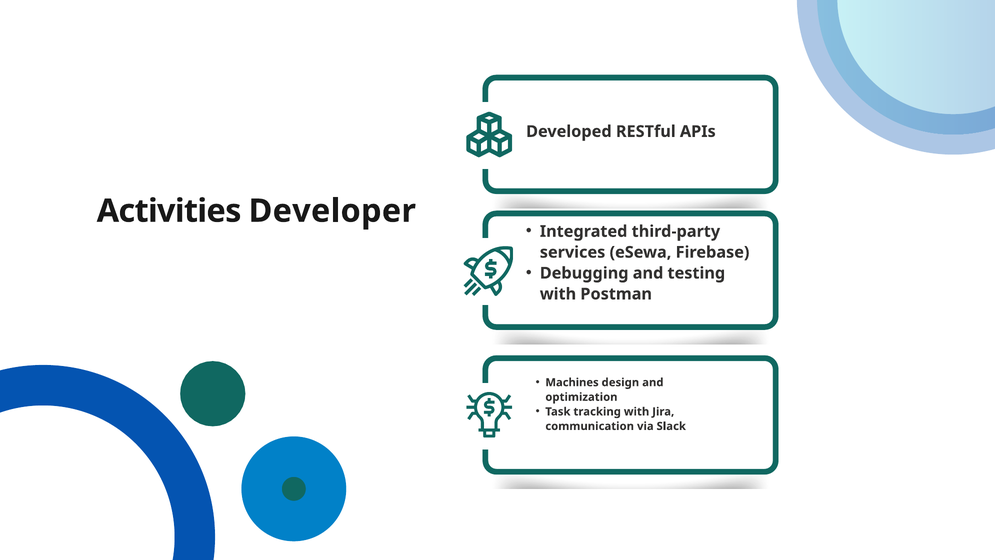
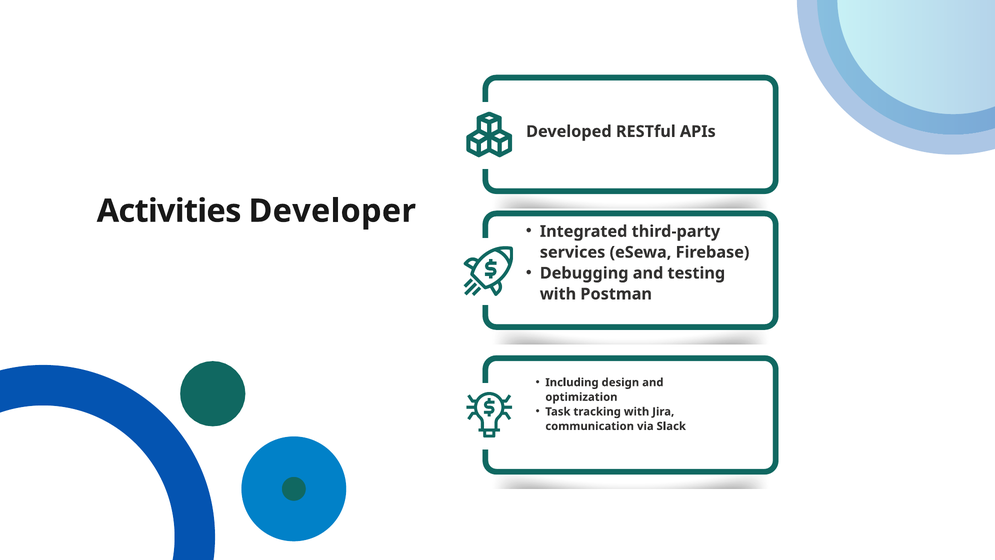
Machines: Machines -> Including (572, 382)
